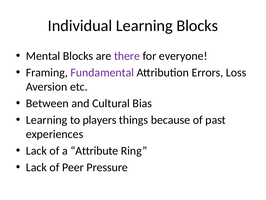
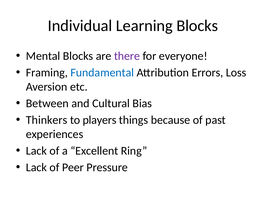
Fundamental colour: purple -> blue (102, 72)
Learning: Learning -> Thinkers (47, 120)
Attribute: Attribute -> Excellent (94, 150)
